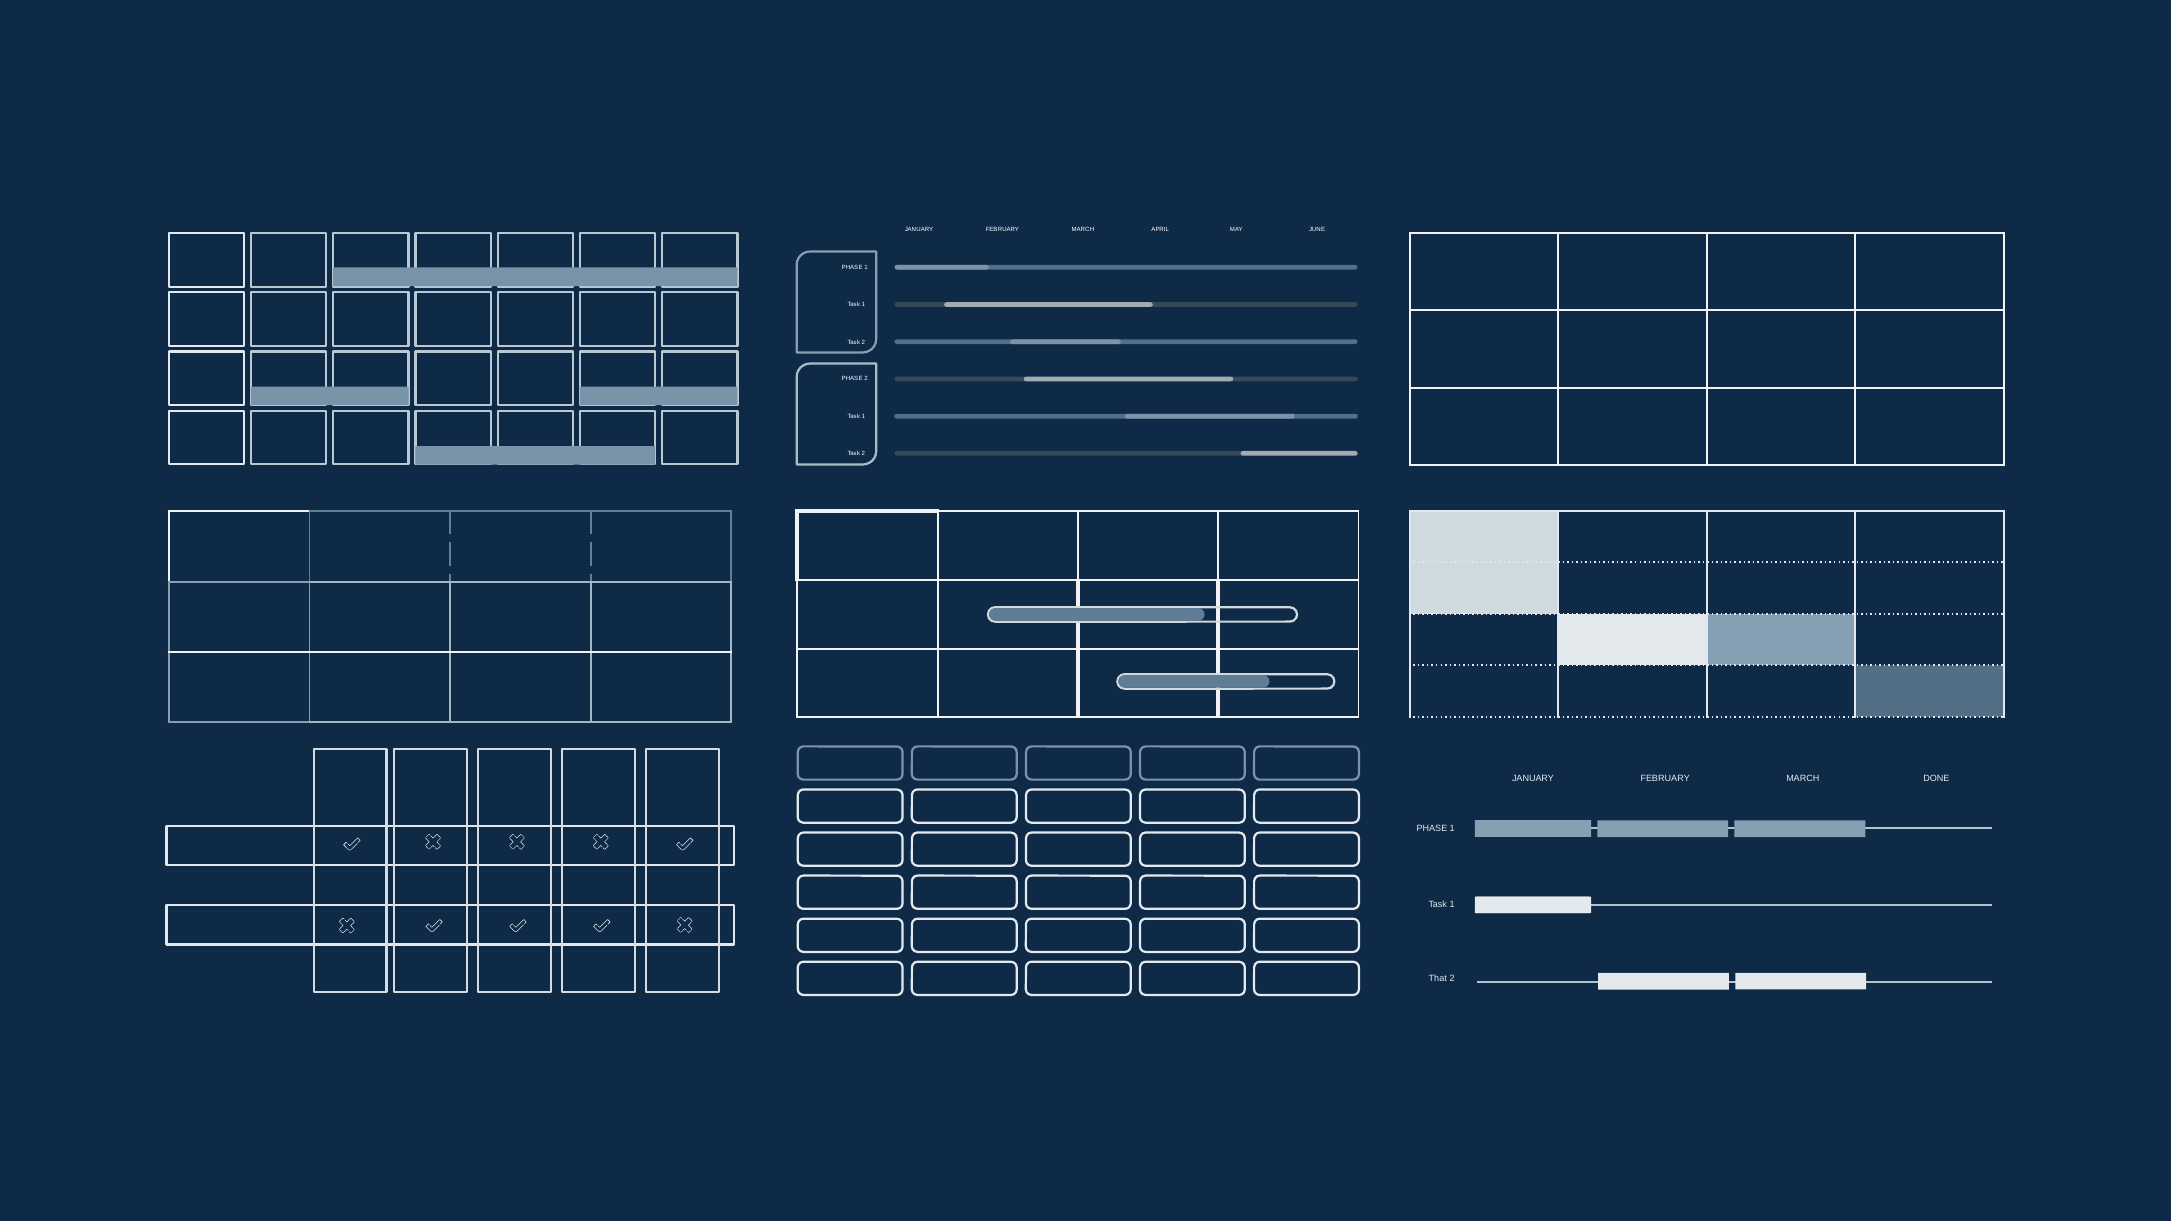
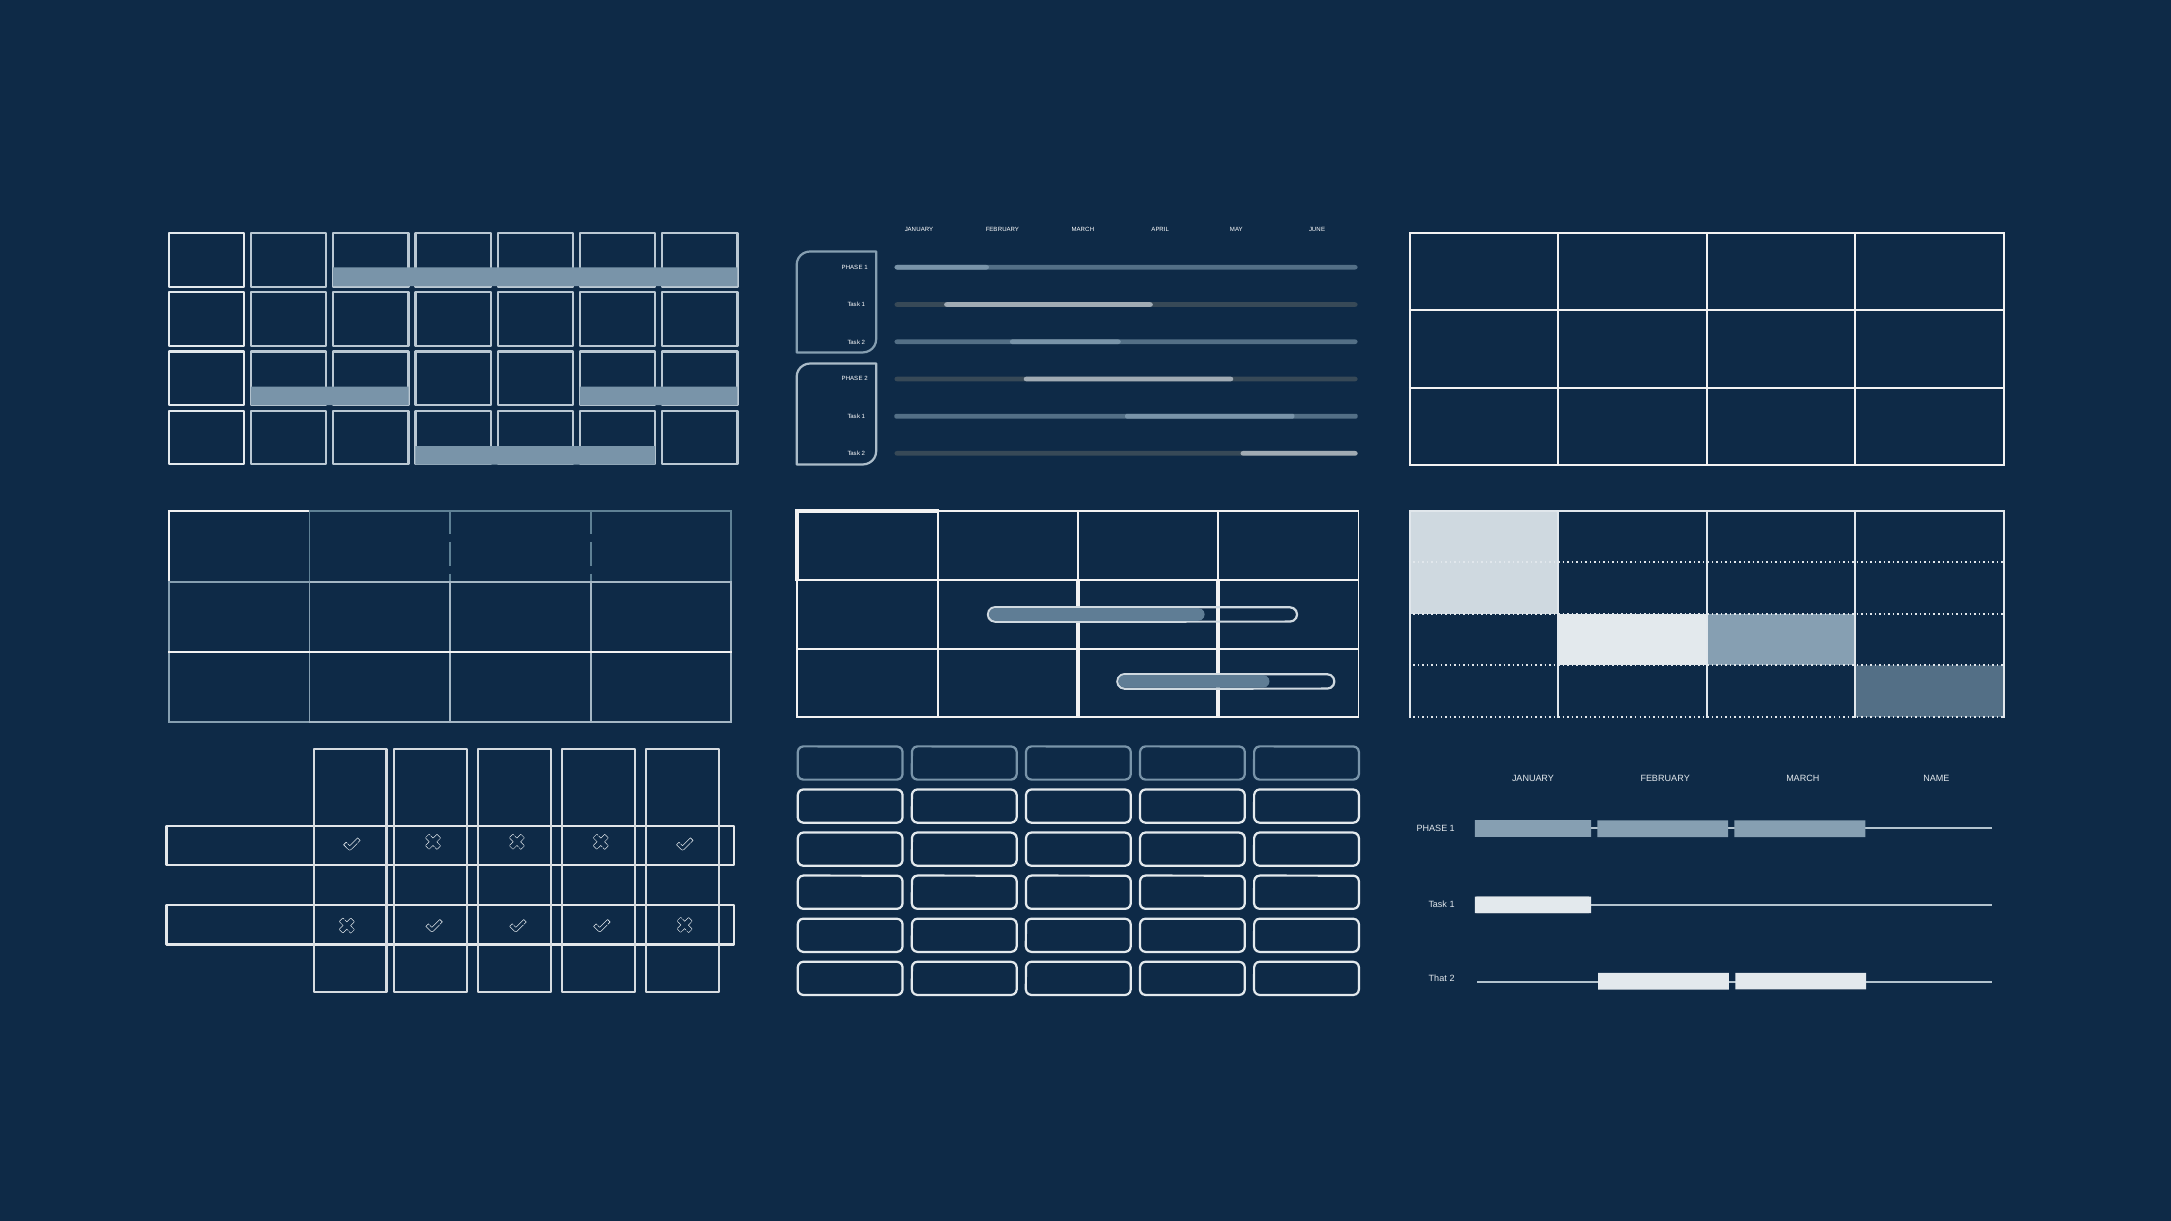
DONE: DONE -> NAME (1936, 779)
